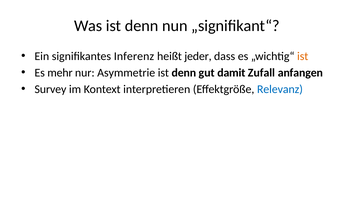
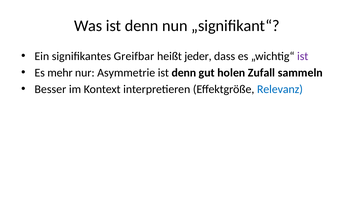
Inferenz: Inferenz -> Greifbar (134, 56)
ist colour: orange -> purple (303, 56)
damit: damit -> holen (231, 73)
anfangen: anfangen -> sammeln (300, 73)
Survey: Survey -> Besser (50, 89)
